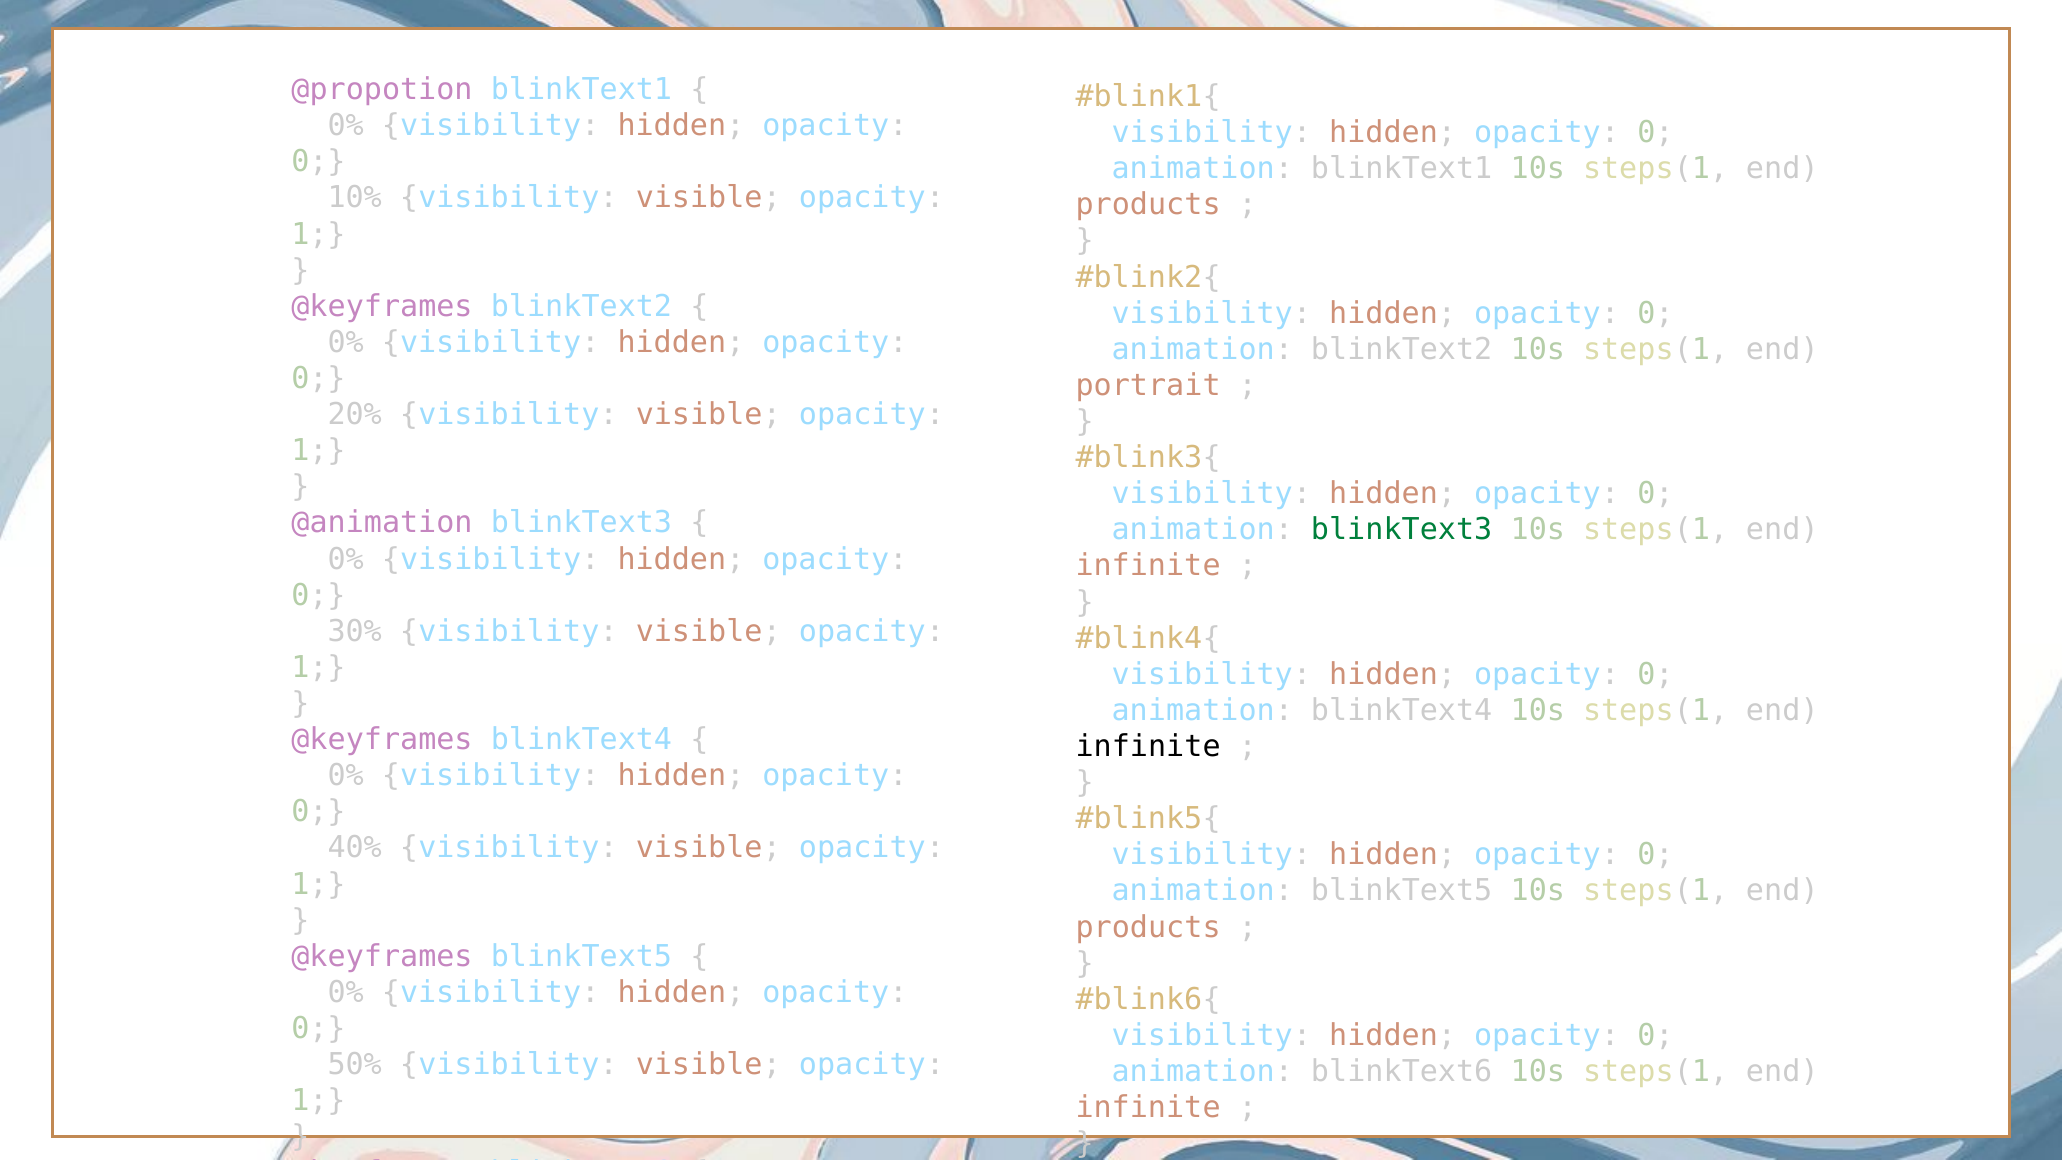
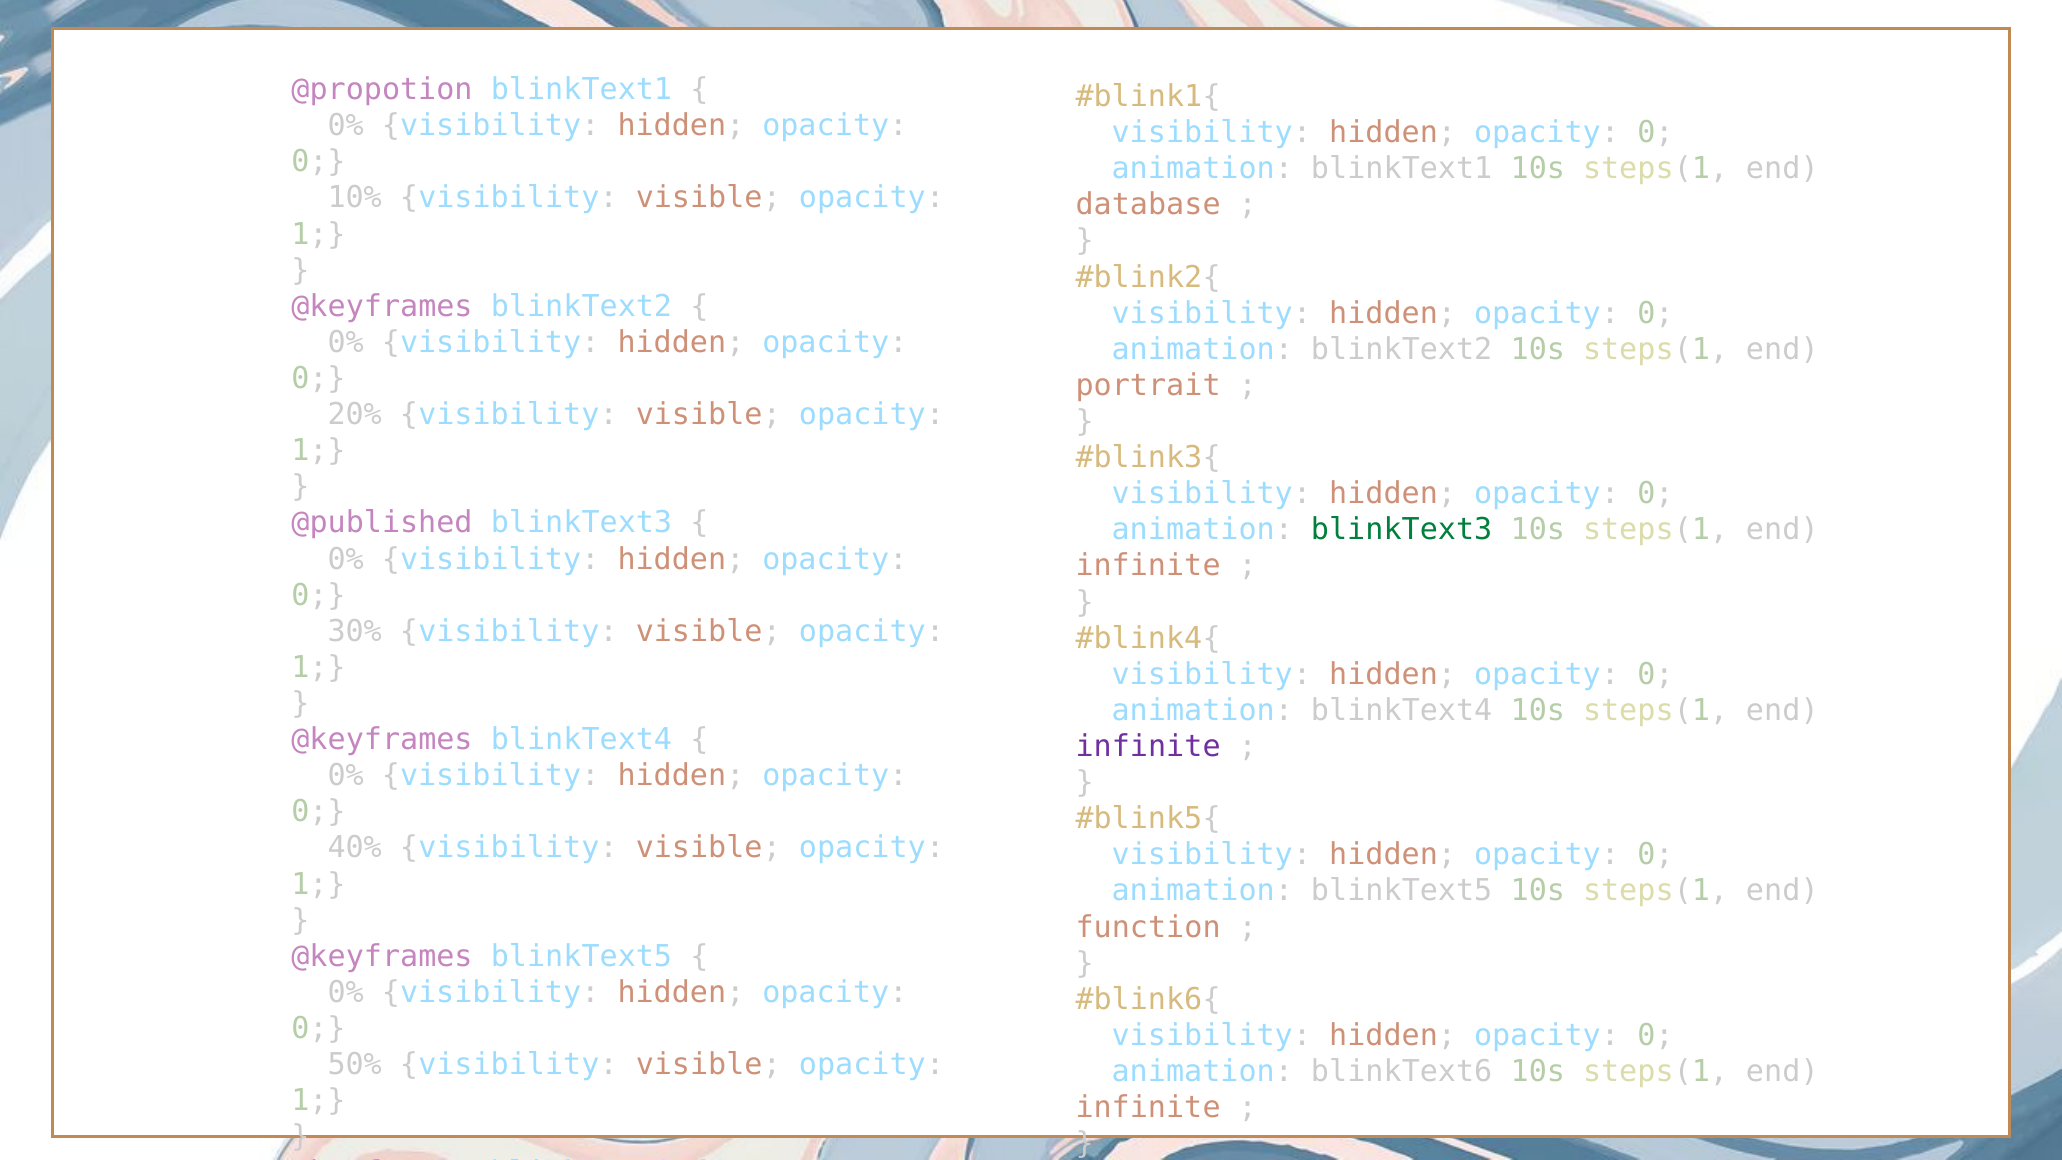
products: products -> database (1148, 205)
@animation: @animation -> @published (382, 523)
infinite colour: black -> purple (1148, 746)
products: products -> function (1148, 927)
